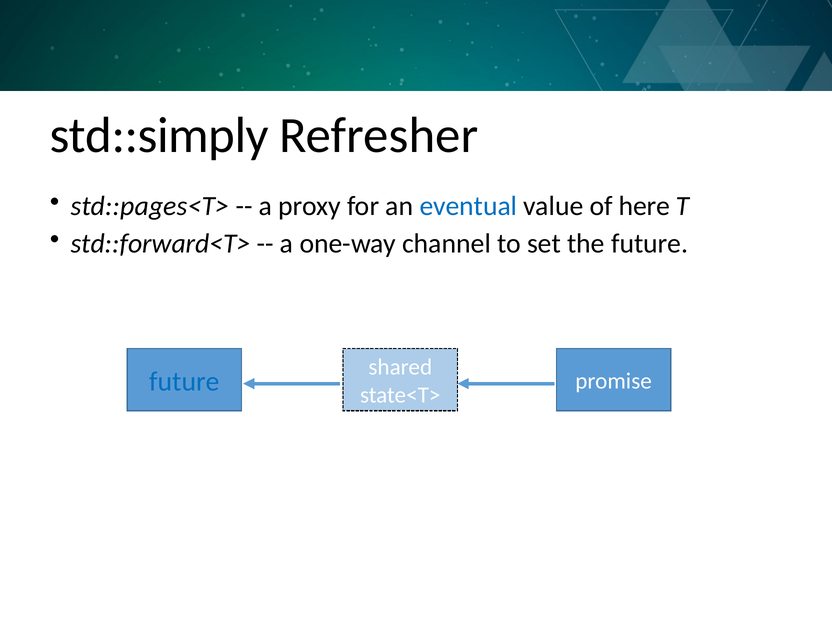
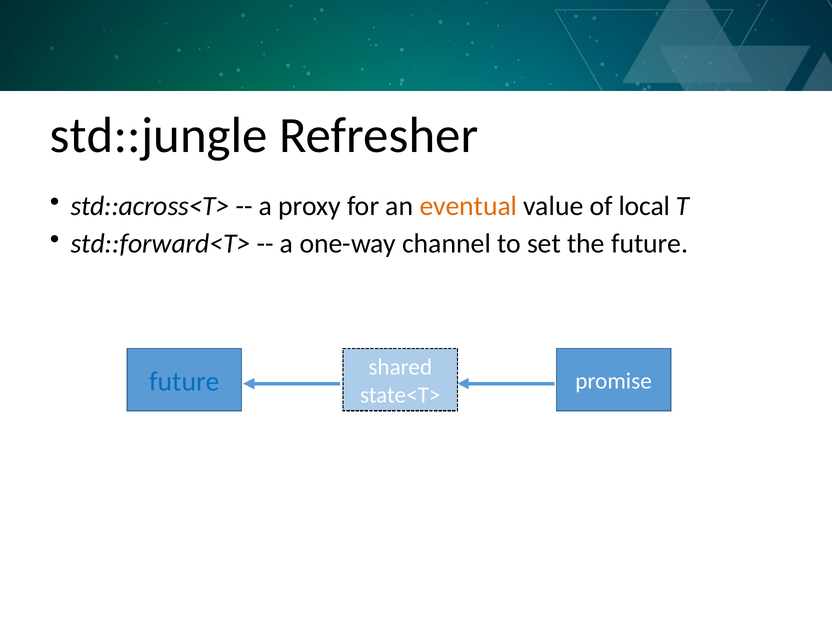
std::simply: std::simply -> std::jungle (159, 135)
std::pages<T>: std::pages<T> -> std::across<T> (150, 206)
eventual colour: blue -> orange (468, 206)
here: here -> local (644, 206)
